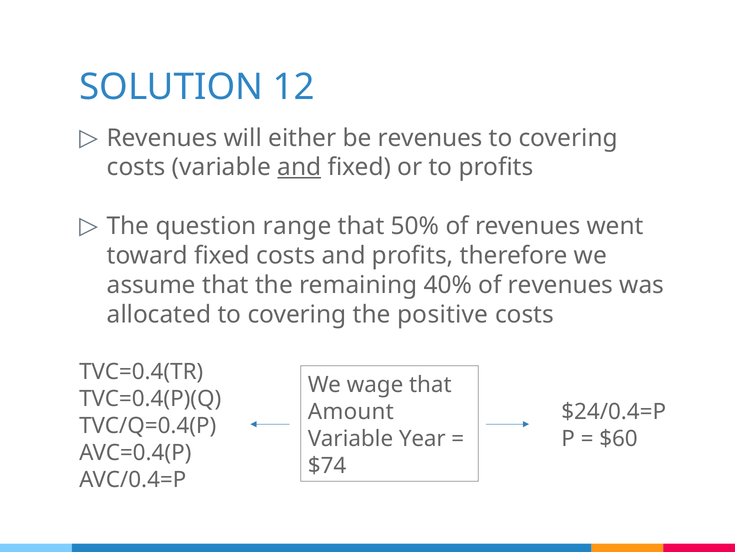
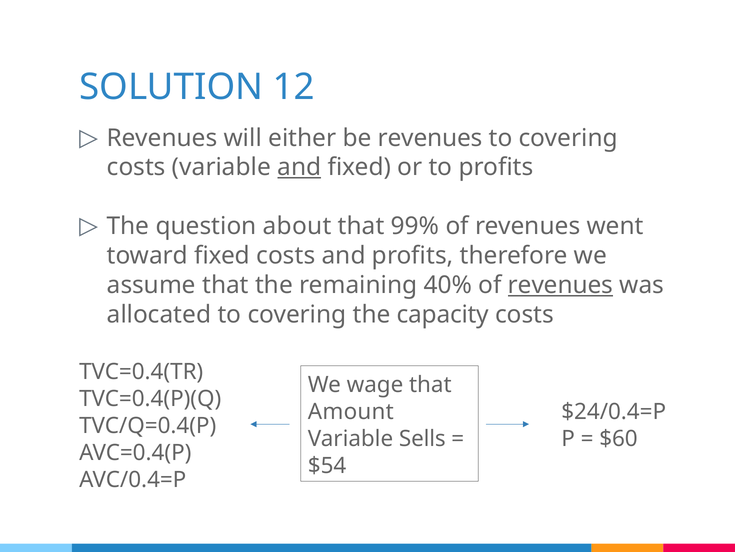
range: range -> about (297, 226)
50%: 50% -> 99% (415, 226)
revenues underline: none -> present (561, 285)
positive: positive -> capacity (443, 314)
Year: Year -> Sells (422, 438)
$74: $74 -> $54 (327, 465)
